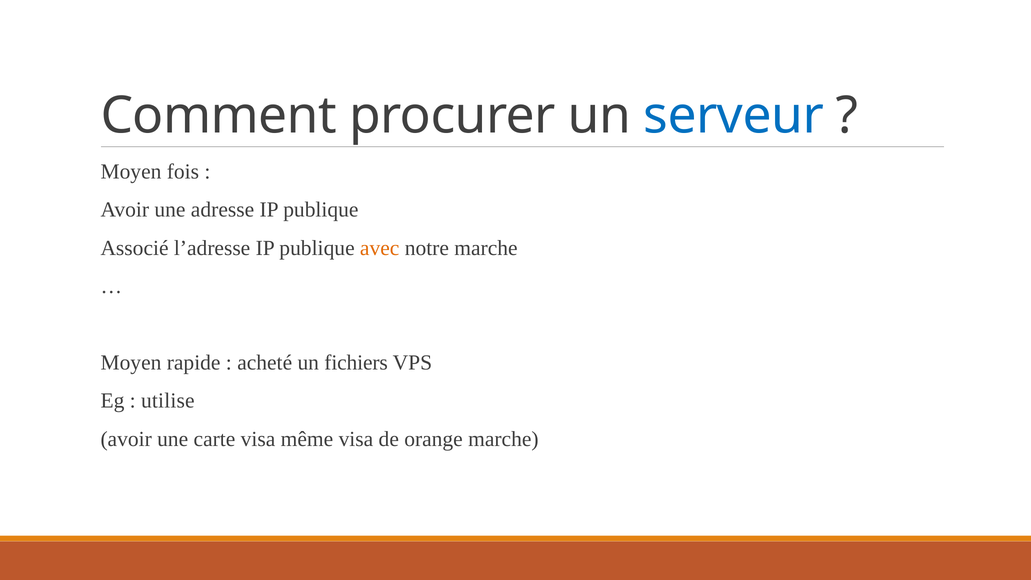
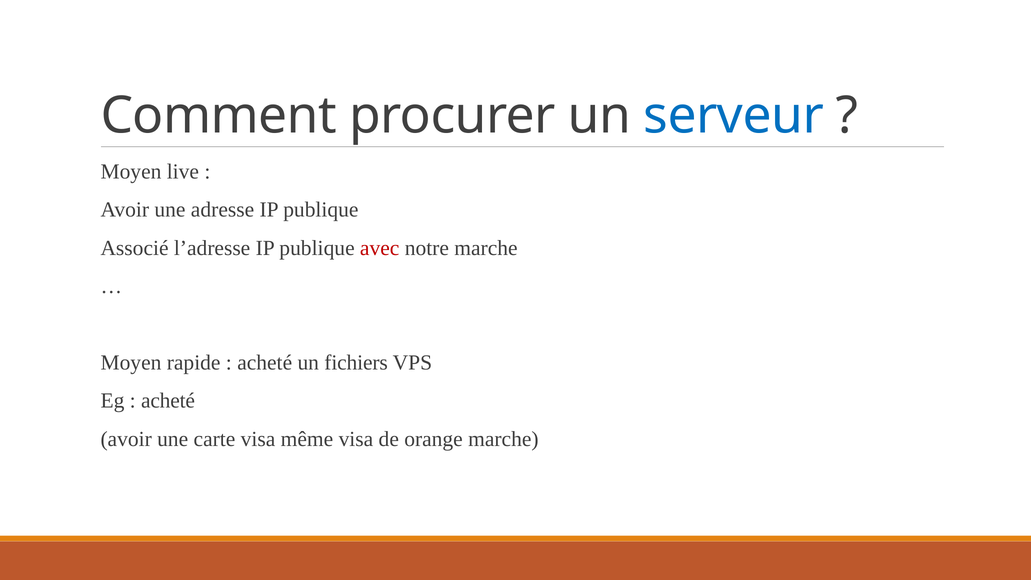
fois: fois -> live (183, 171)
avec colour: orange -> red (380, 248)
utilise: utilise -> acheté (168, 401)
